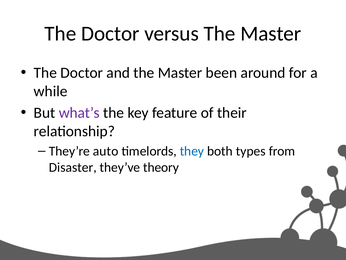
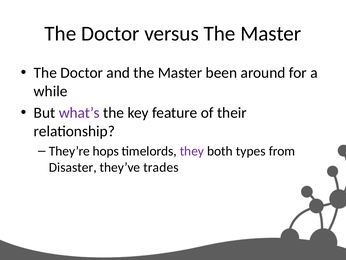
auto: auto -> hops (106, 151)
they colour: blue -> purple (192, 151)
theory: theory -> trades (161, 167)
